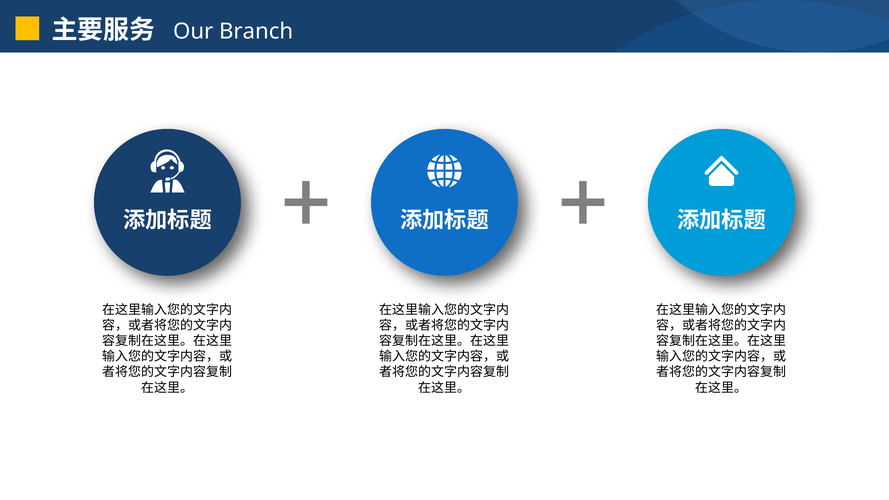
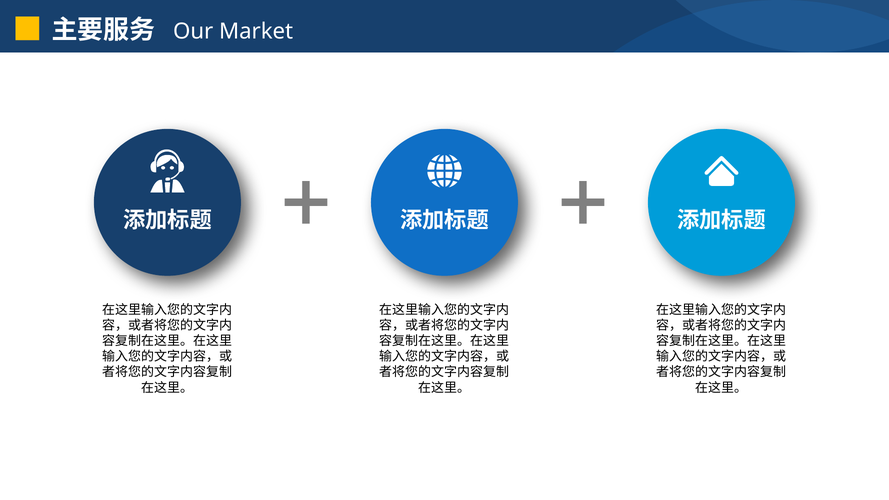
Branch: Branch -> Market (256, 32)
